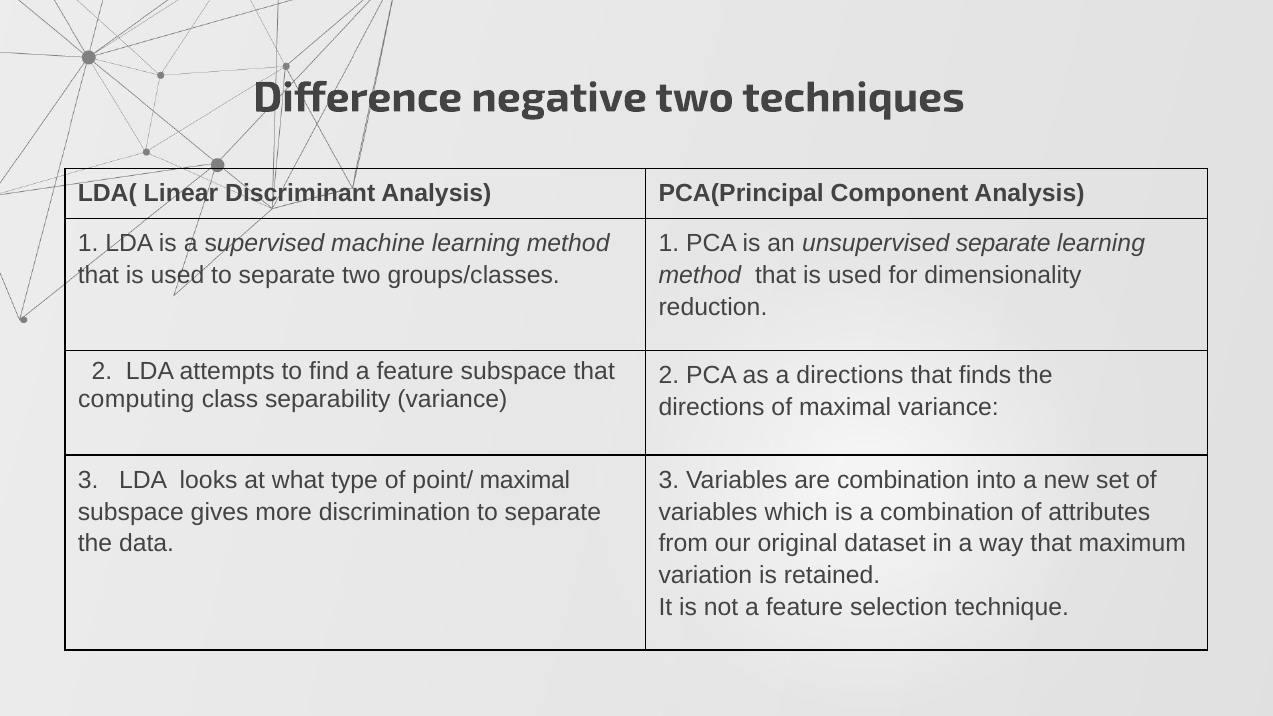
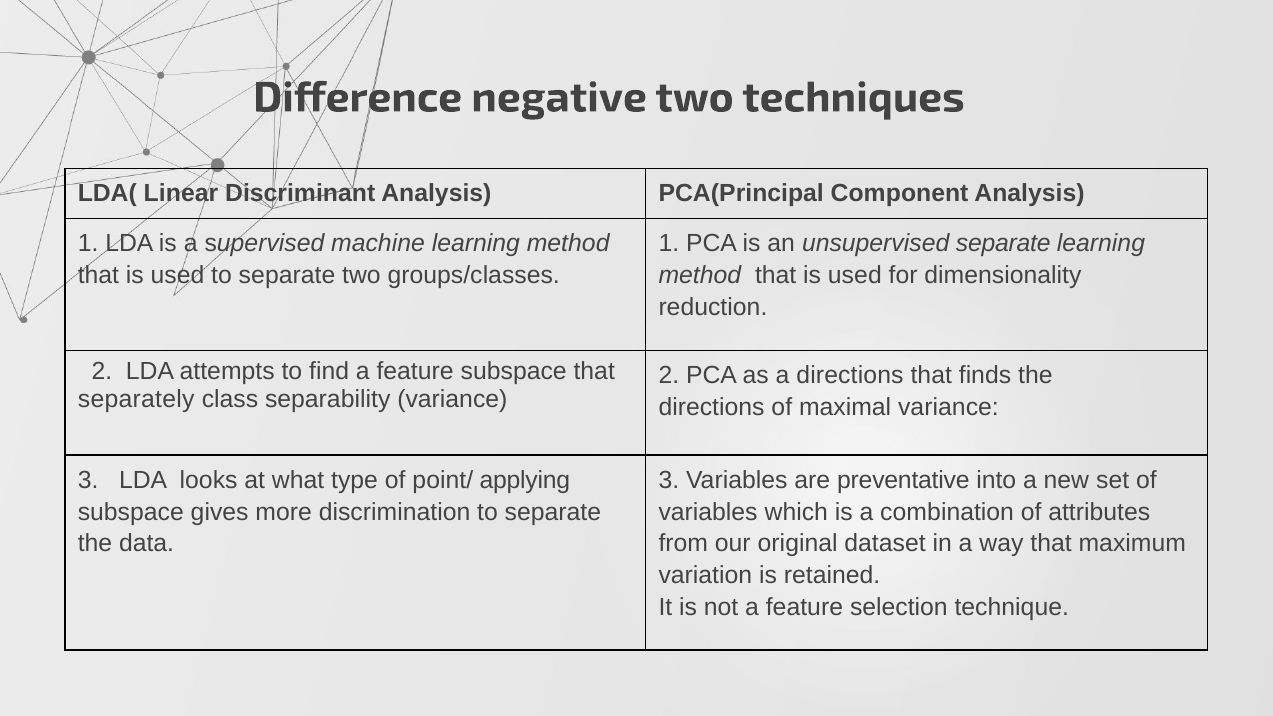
computing: computing -> separately (136, 399)
point/ maximal: maximal -> applying (525, 480)
are combination: combination -> preventative (903, 480)
